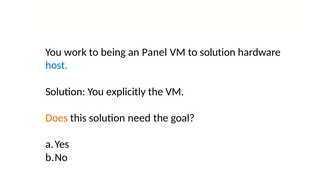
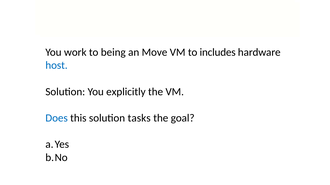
Panel: Panel -> Move (155, 52)
to solution: solution -> includes (218, 52)
Does colour: orange -> blue (57, 118)
need: need -> tasks (139, 118)
